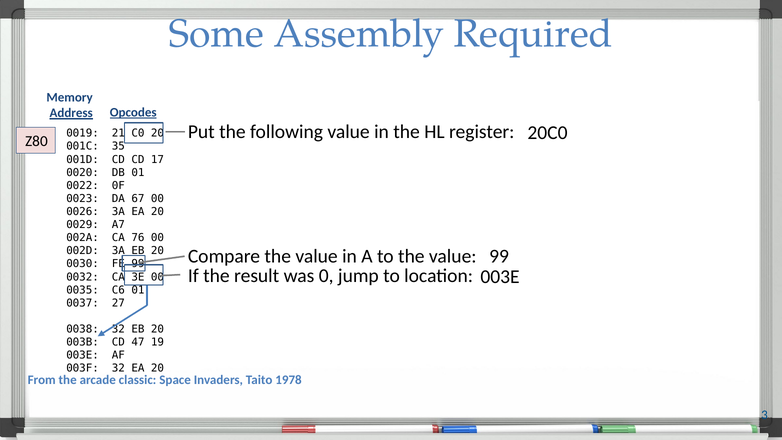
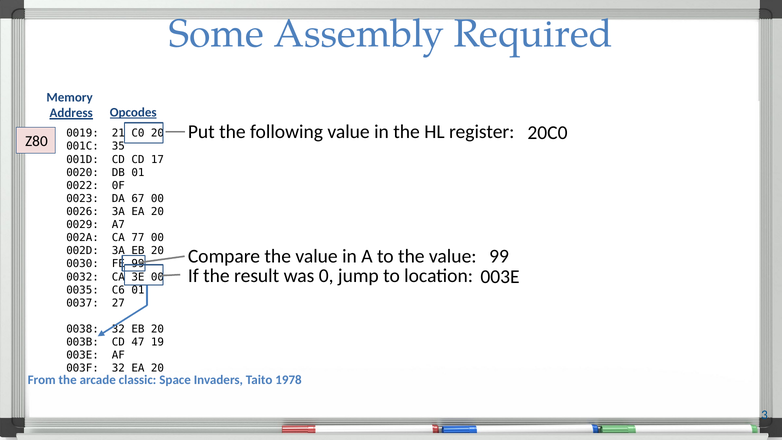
76: 76 -> 77 (138, 238)
